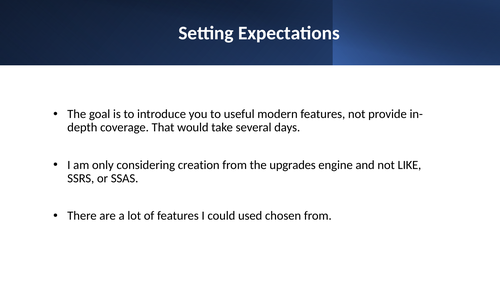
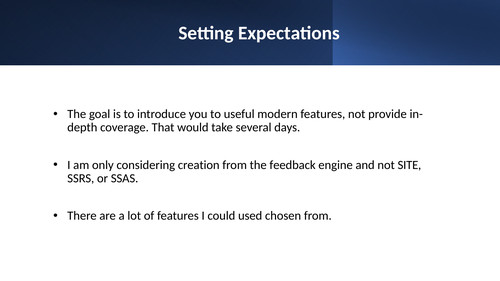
upgrades: upgrades -> feedback (293, 165)
LIKE: LIKE -> SITE (409, 165)
